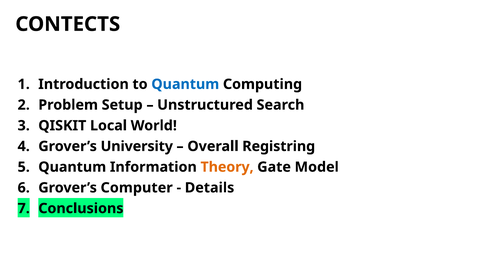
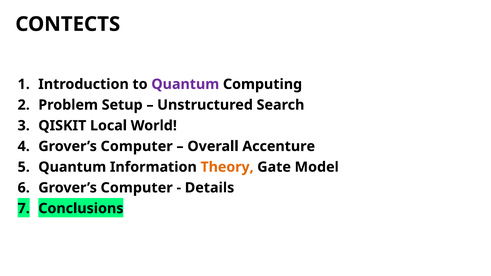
Quantum colour: blue -> purple (185, 84)
University: University -> Computer (137, 146)
Registring: Registring -> Accenture (279, 146)
